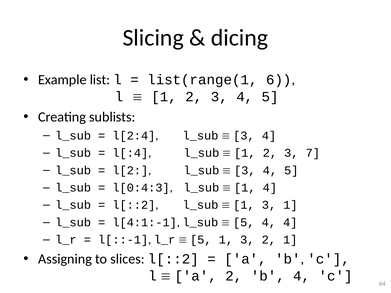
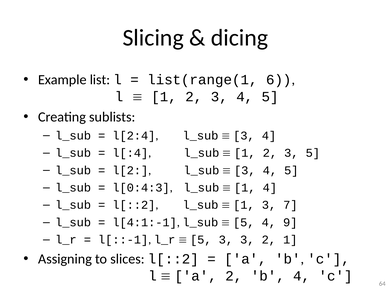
3 7: 7 -> 5 (313, 153)
3 1: 1 -> 7 (290, 205)
4 4: 4 -> 9 (290, 223)
5 1: 1 -> 3 (226, 240)
